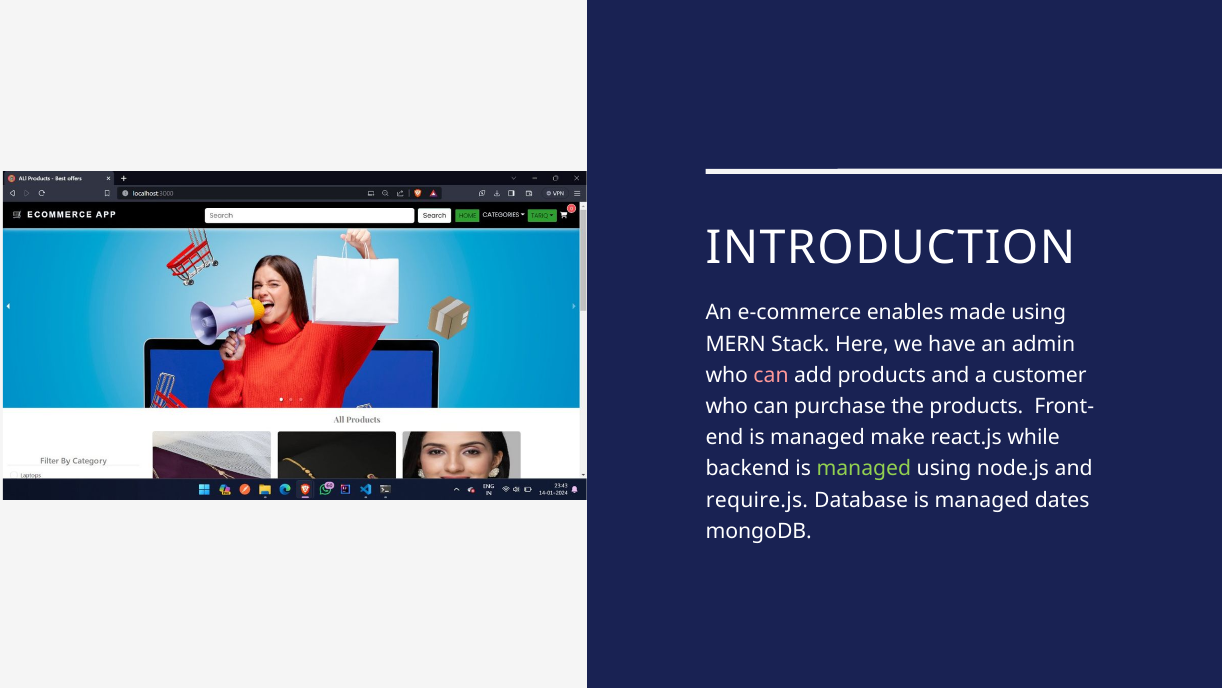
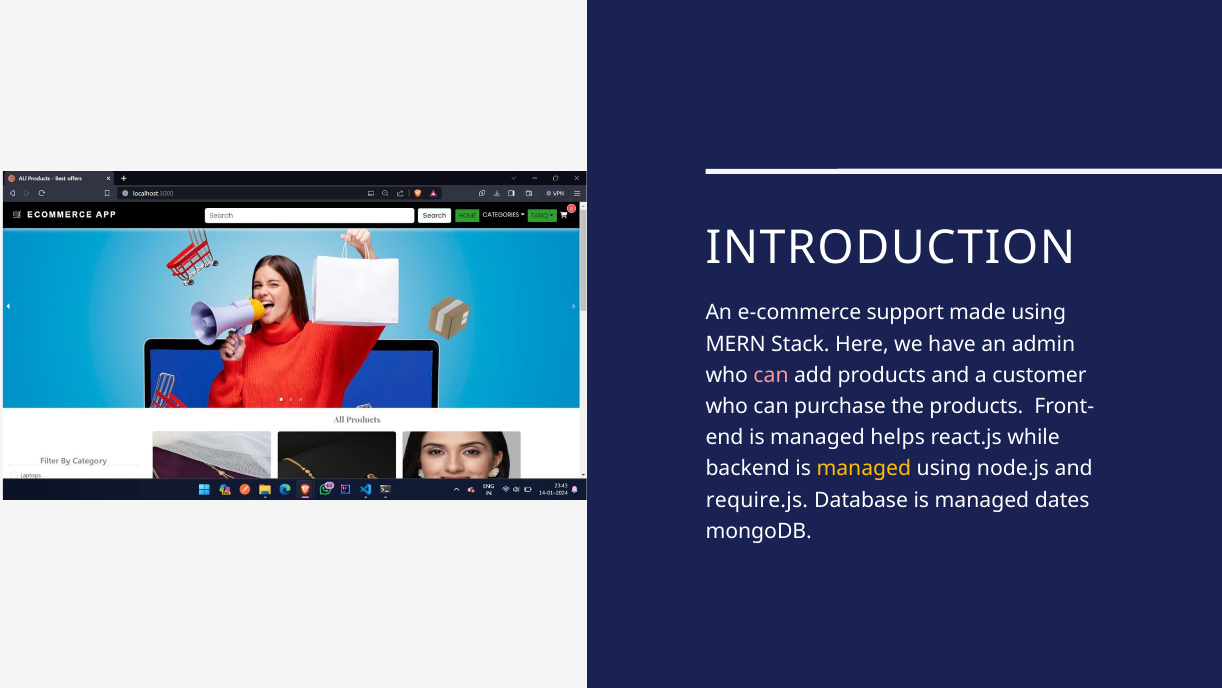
enables: enables -> support (905, 313)
make: make -> helps (898, 437)
managed colour: light green -> yellow (864, 469)
